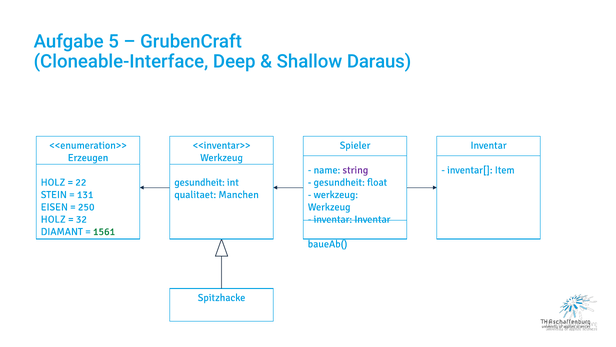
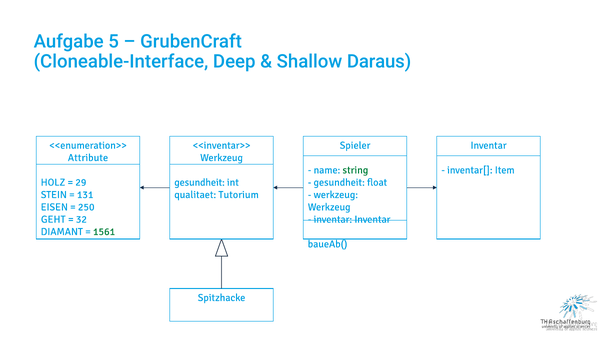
Erzeugen: Erzeugen -> Attribute (88, 157)
string colour: purple -> green (355, 170)
22: 22 -> 29 (81, 182)
Manchen: Manchen -> Tutorium (239, 194)
HOLZ: HOLZ -> GEHT (53, 219)
